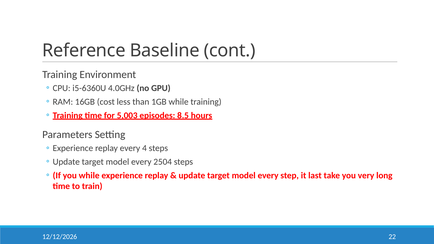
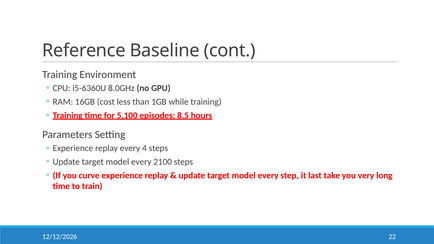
4.0GHz: 4.0GHz -> 8.0GHz (121, 88)
5,003: 5,003 -> 5,100 (127, 115)
2504: 2504 -> 2100 (163, 162)
you while: while -> curve (89, 176)
